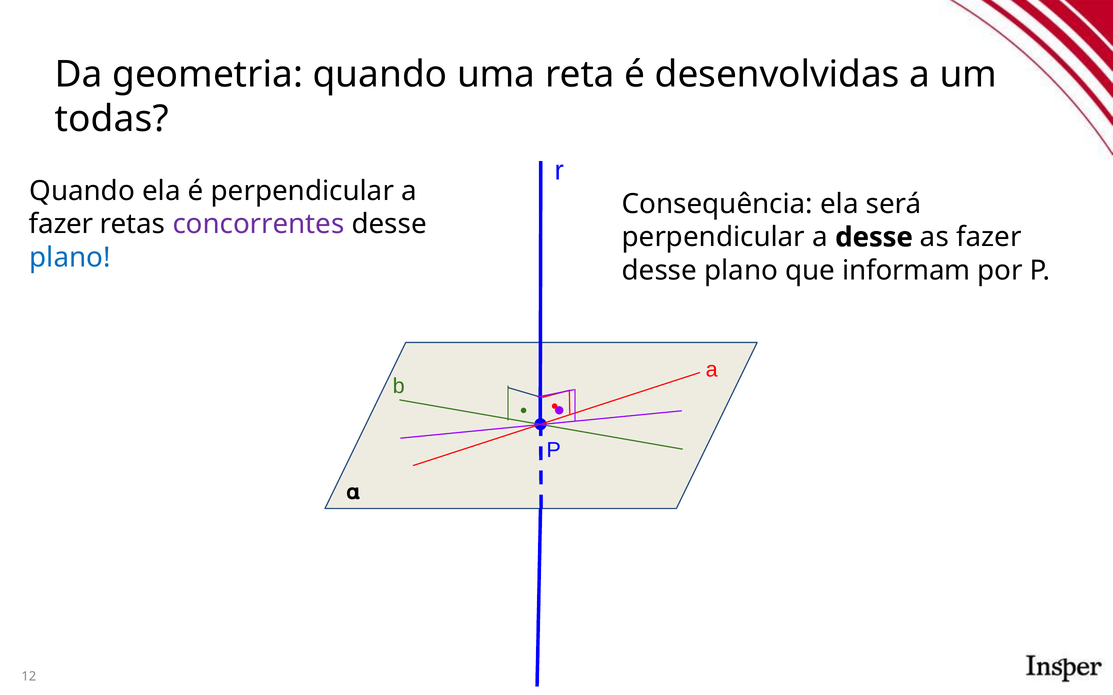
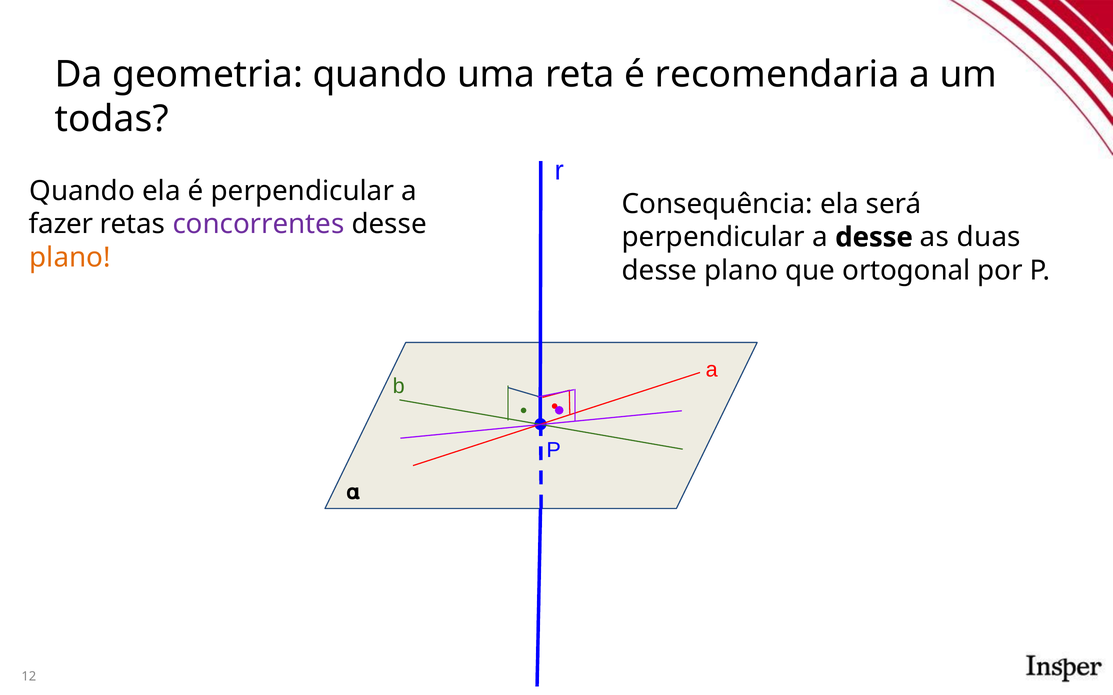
desenvolvidas: desenvolvidas -> recomendaria (777, 75)
as fazer: fazer -> duas (989, 238)
plano colour: blue -> orange (70, 258)
informam: informam -> ortogonal (906, 271)
